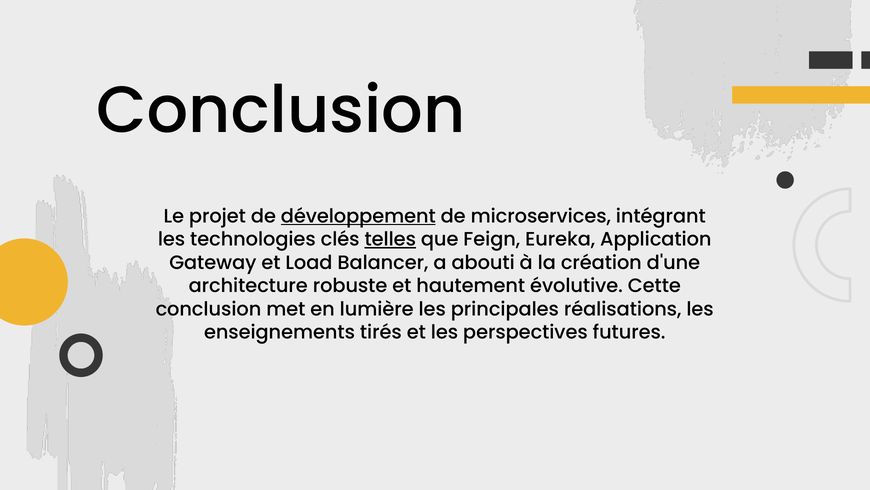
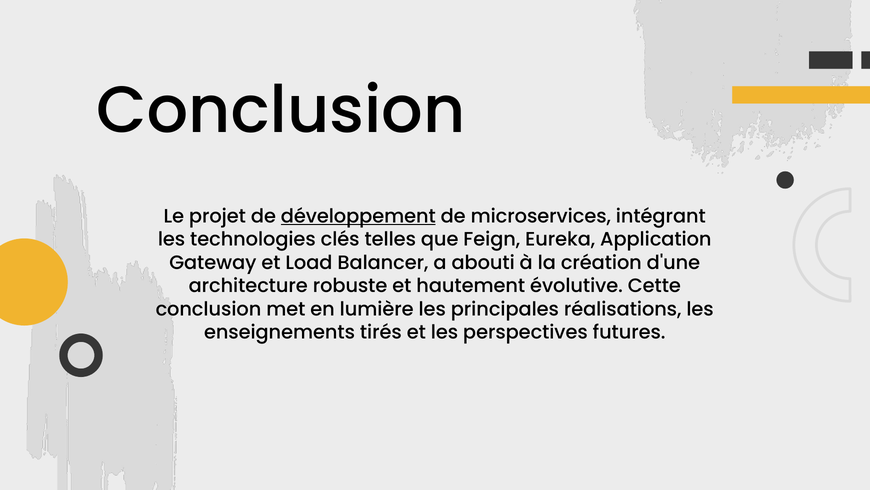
telles underline: present -> none (390, 239)
